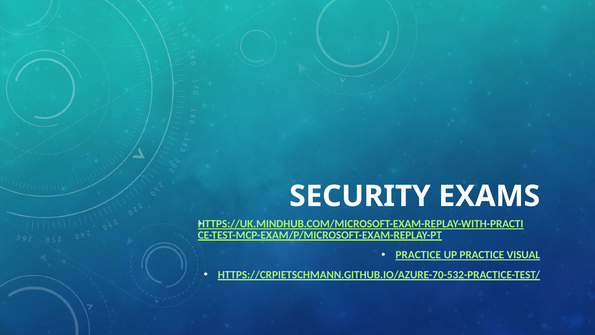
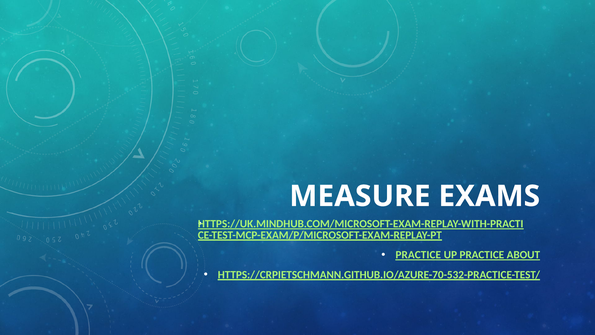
SECURITY: SECURITY -> MEASURE (360, 196)
VISUAL: VISUAL -> ABOUT (523, 255)
